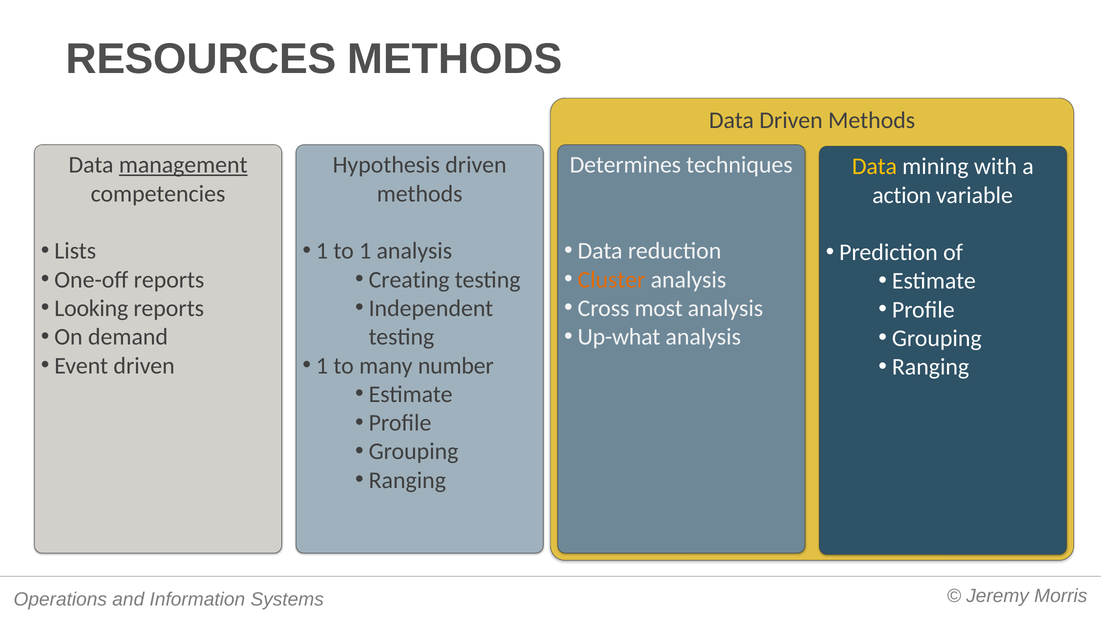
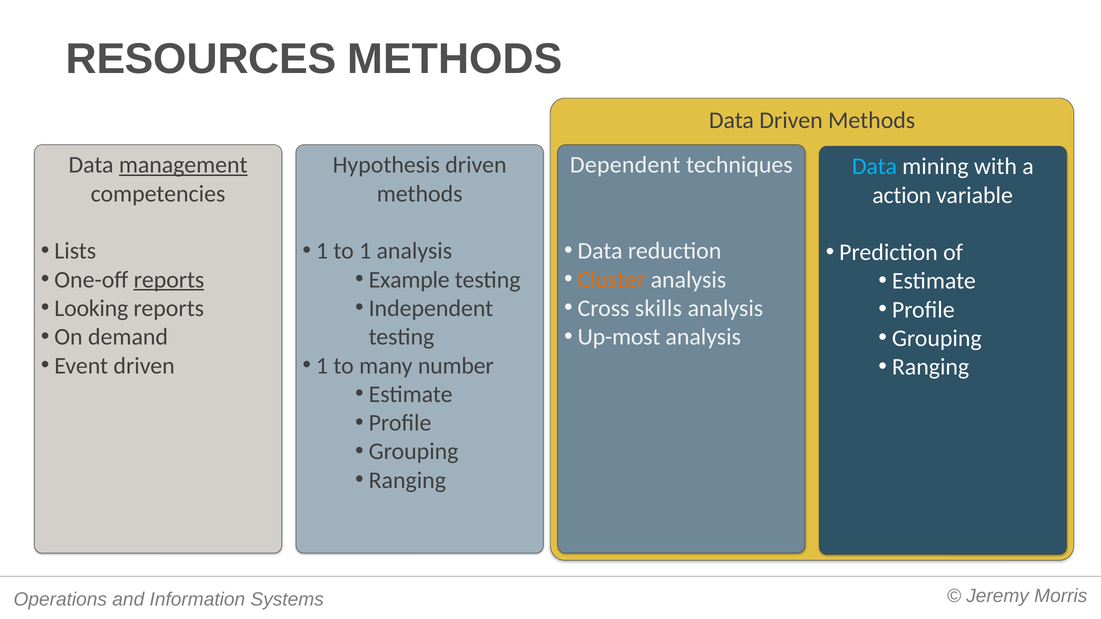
Determines: Determines -> Dependent (625, 165)
Data colour: yellow -> light blue (874, 167)
reports underline: none -> present (169, 280)
Creating: Creating -> Example (409, 280)
most: most -> skills (658, 308)
Up-what: Up-what -> Up-most (619, 337)
